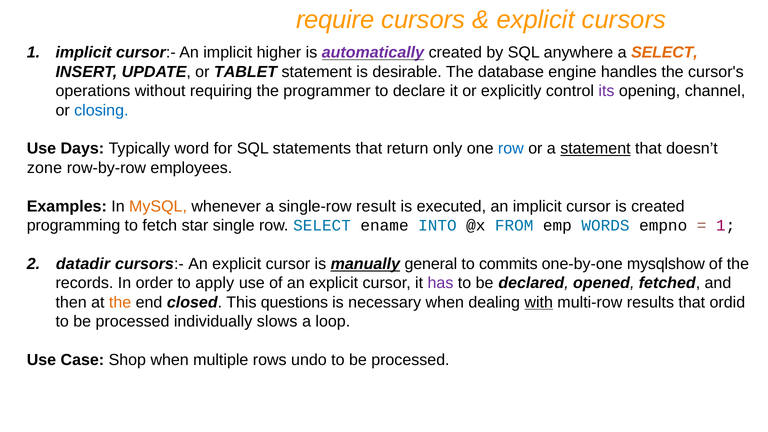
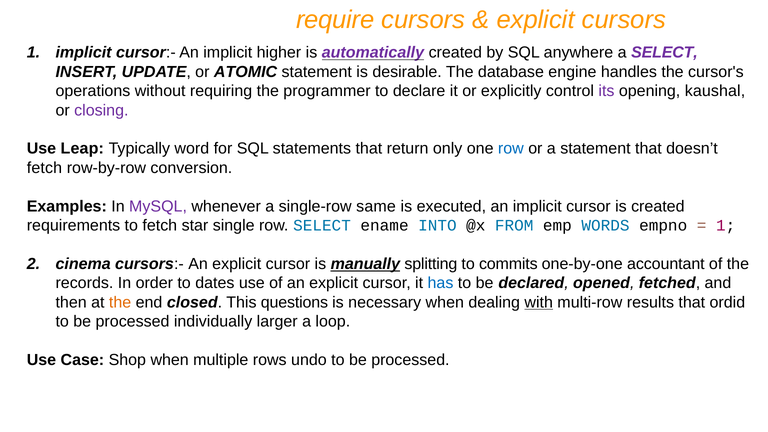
SELECT colour: orange -> purple (664, 53)
TABLET: TABLET -> ATOMIC (246, 72)
channel: channel -> kaushal (715, 91)
closing colour: blue -> purple (101, 110)
Days: Days -> Leap (82, 149)
statement underline: present -> none (595, 149)
zone: zone -> fetch (44, 168)
employees: employees -> conversion (191, 168)
MySQL colour: orange -> purple (158, 206)
result: result -> same (376, 206)
programming: programming -> requirements (74, 226)
datadir: datadir -> cinema (83, 264)
general: general -> splitting (431, 264)
mysqlshow: mysqlshow -> accountant (666, 264)
apply: apply -> dates (215, 283)
has colour: purple -> blue (440, 283)
slows: slows -> larger (277, 322)
